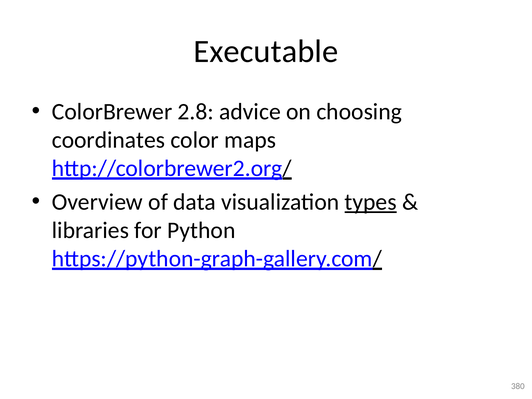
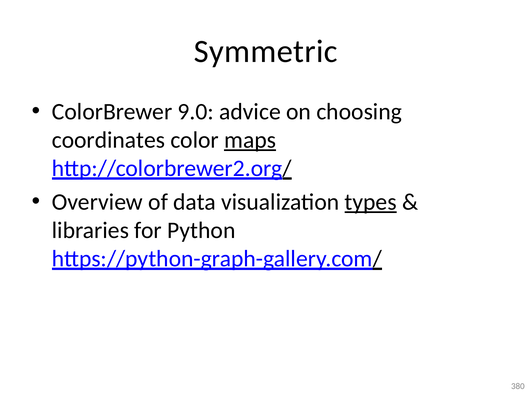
Executable: Executable -> Symmetric (266, 51)
2.8: 2.8 -> 9.0 (196, 112)
maps underline: none -> present (250, 140)
